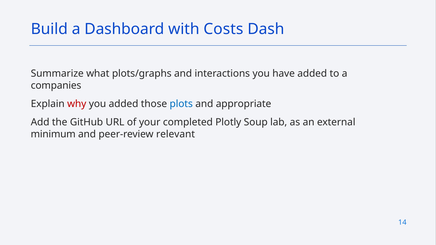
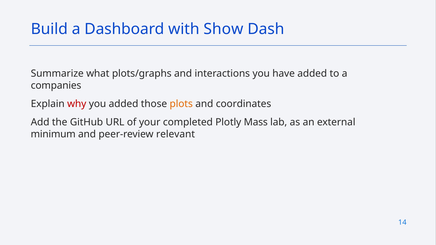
Costs: Costs -> Show (223, 29)
plots colour: blue -> orange (181, 104)
appropriate: appropriate -> coordinates (244, 104)
Soup: Soup -> Mass (256, 122)
